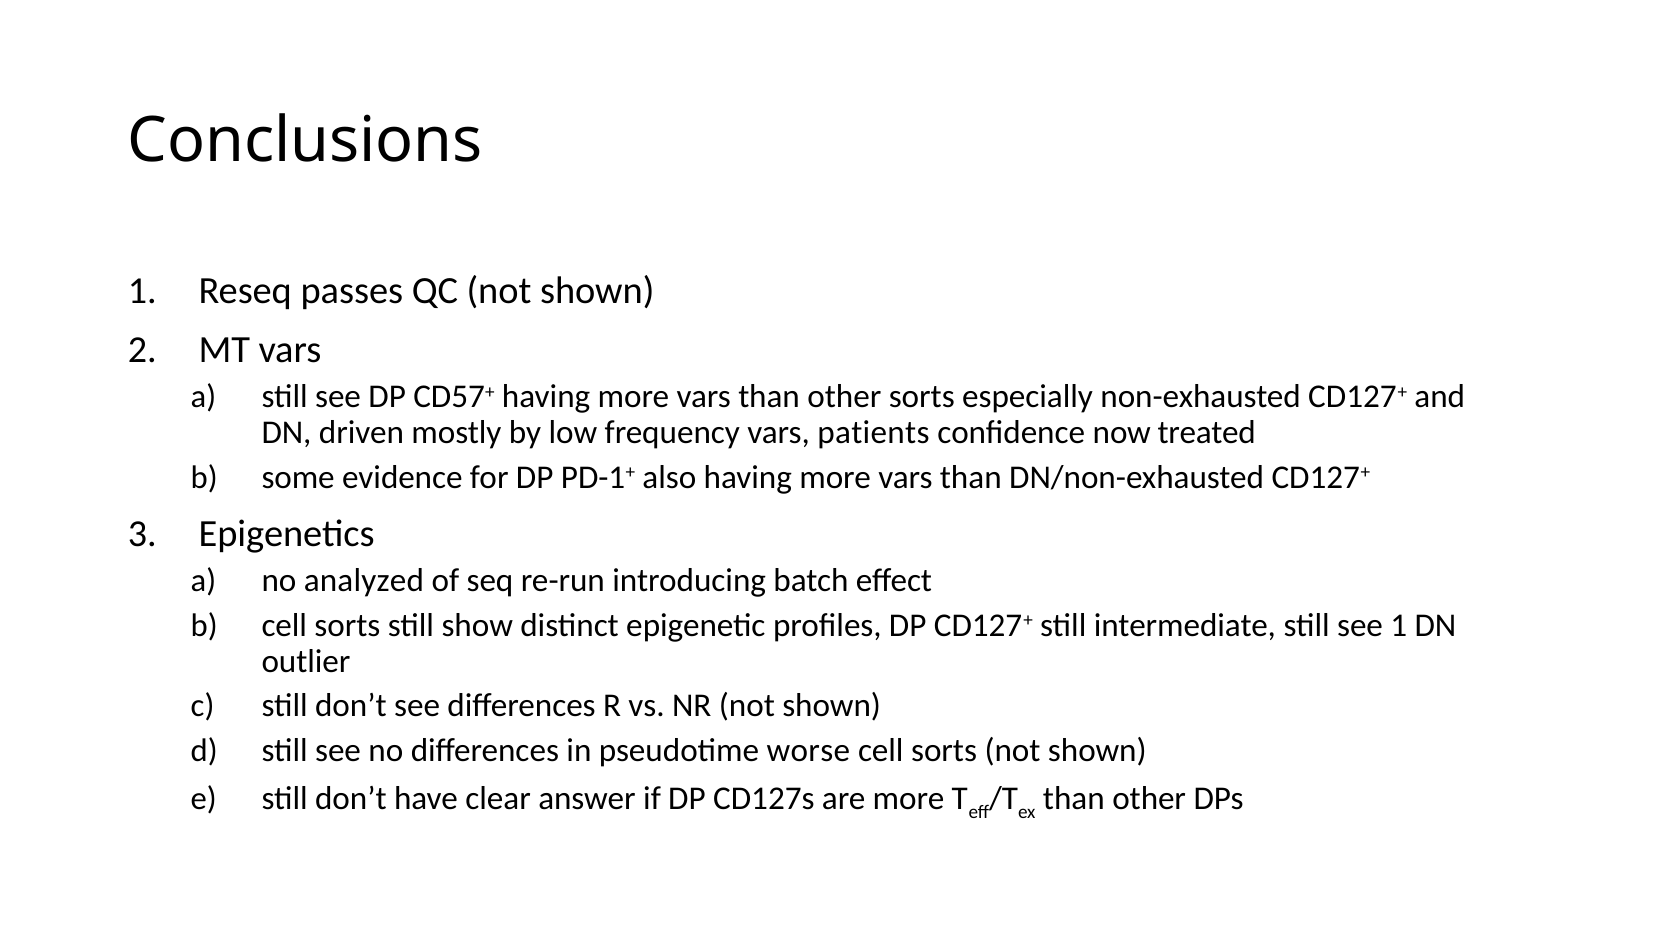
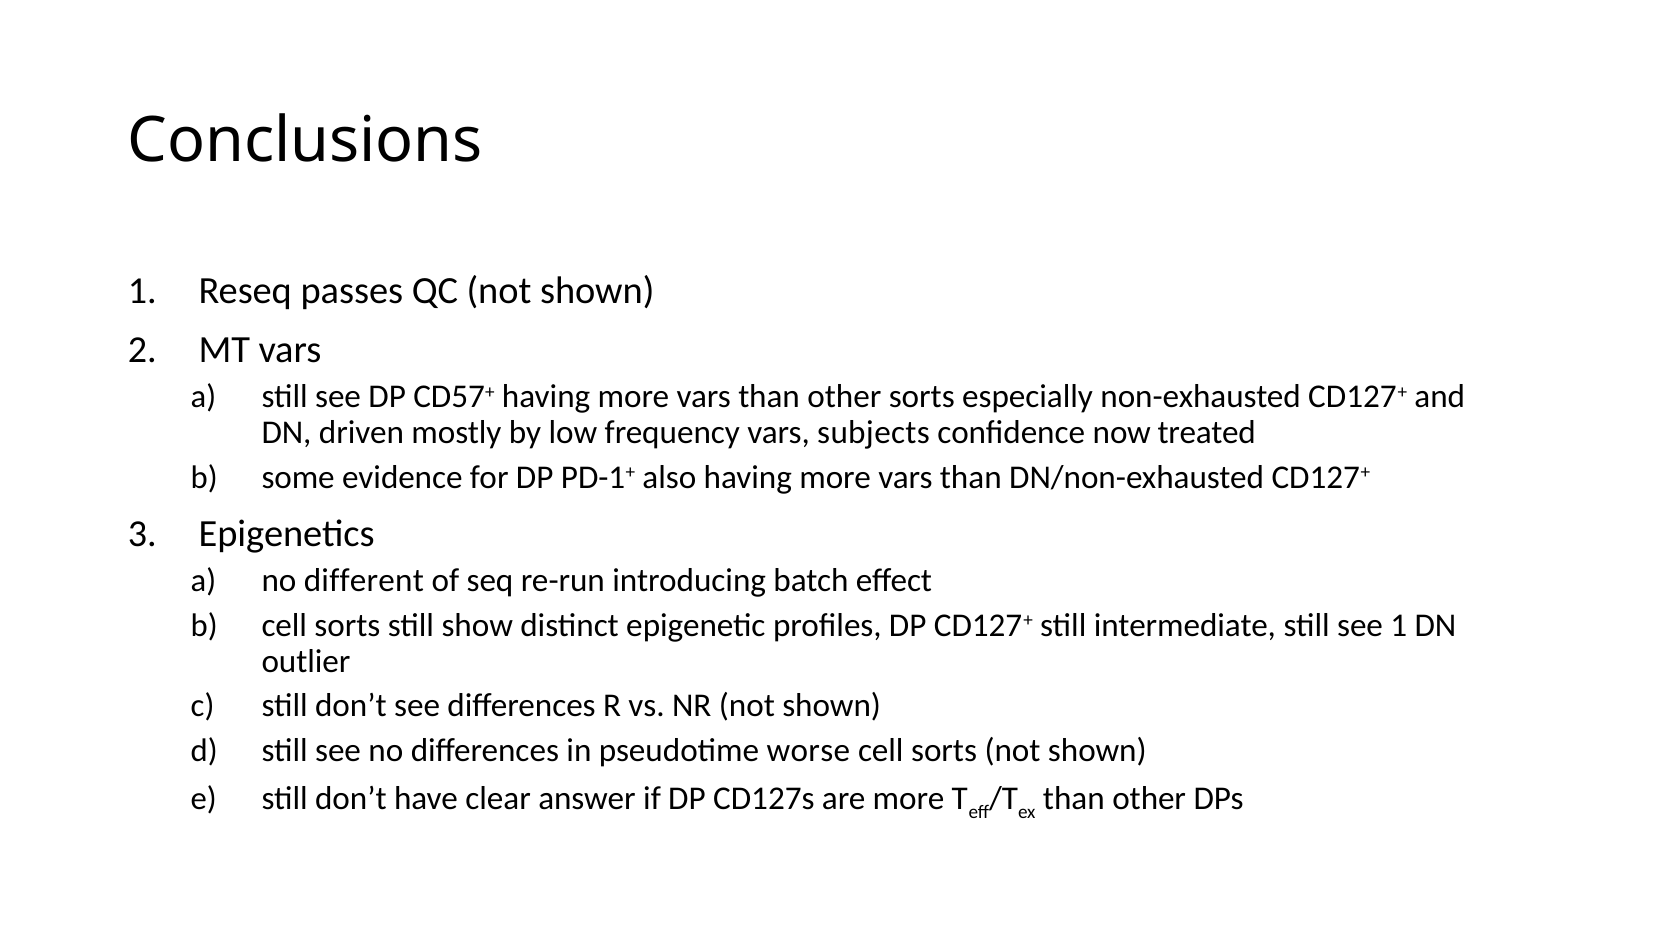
patients: patients -> subjects (873, 433)
analyzed: analyzed -> different (364, 581)
